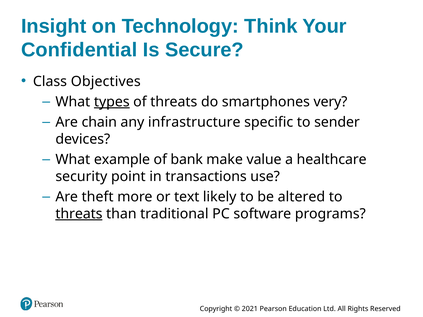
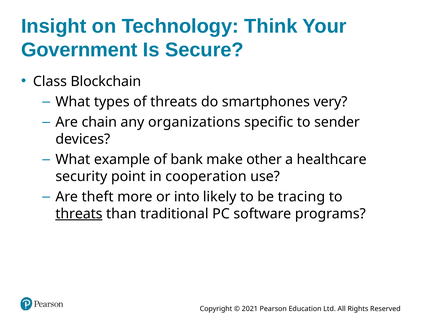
Confidential: Confidential -> Government (79, 50)
Objectives: Objectives -> Blockchain (106, 81)
types underline: present -> none (112, 102)
infrastructure: infrastructure -> organizations (194, 122)
value: value -> other (264, 160)
transactions: transactions -> cooperation (206, 177)
text: text -> into (187, 197)
altered: altered -> tracing (301, 197)
